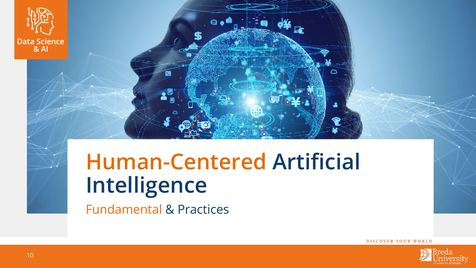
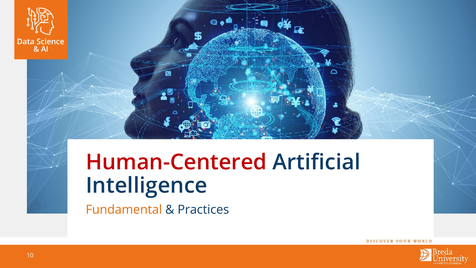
Human-Centered colour: orange -> red (176, 162)
